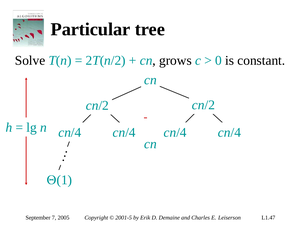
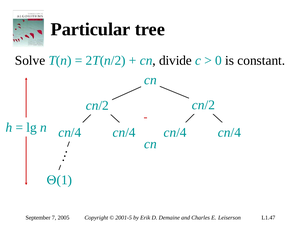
grows: grows -> divide (175, 61)
